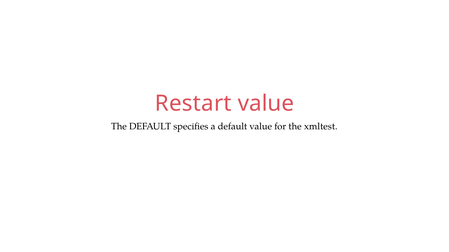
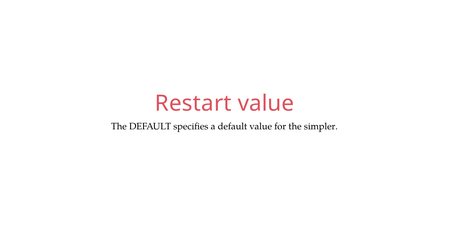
xmltest: xmltest -> simpler (321, 127)
